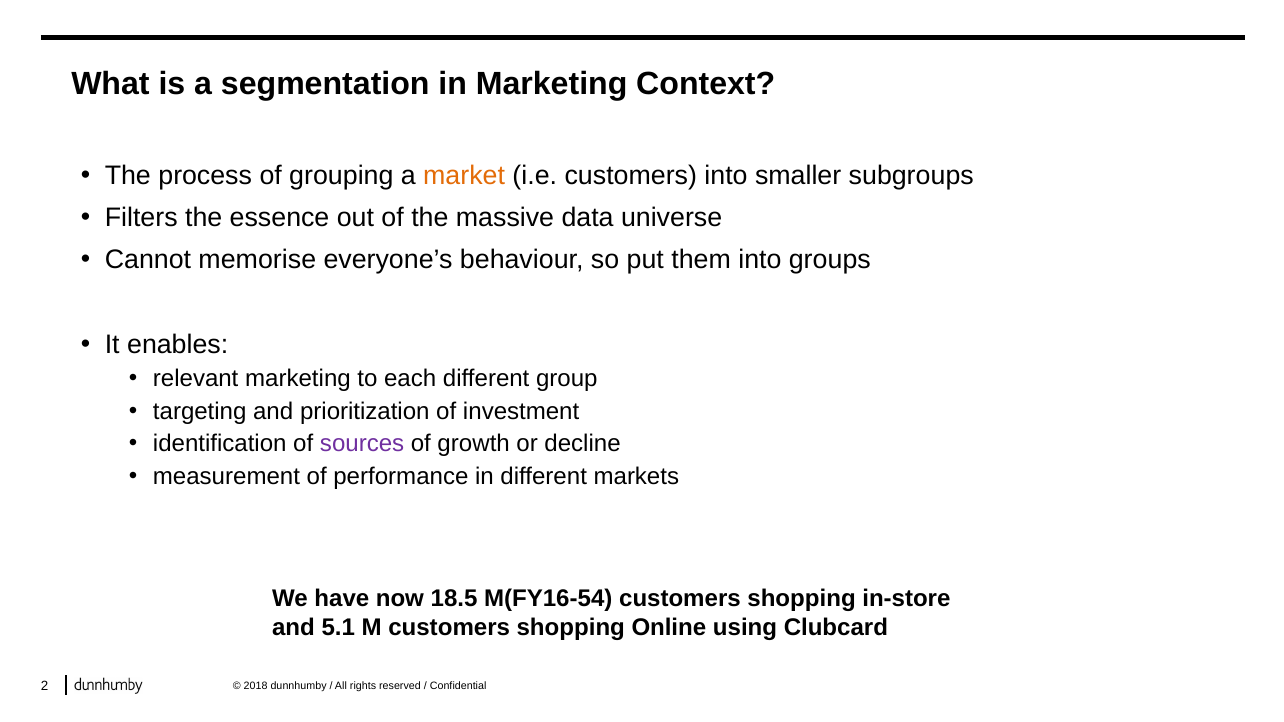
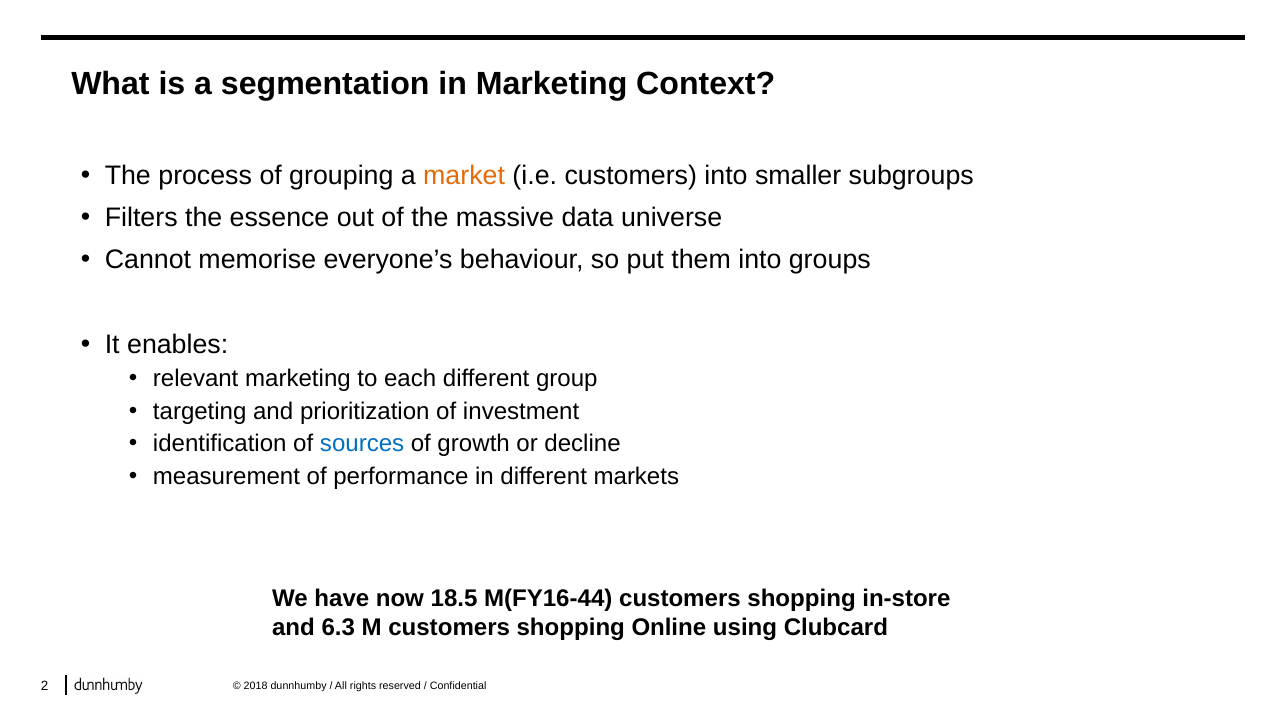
sources colour: purple -> blue (362, 444)
M(FY16-54: M(FY16-54 -> M(FY16-44 (548, 599)
5.1: 5.1 -> 6.3 (338, 628)
